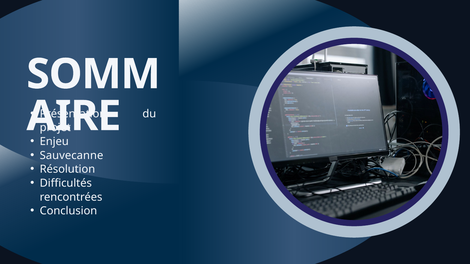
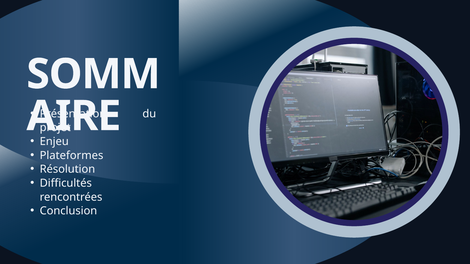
Sauvecanne: Sauvecanne -> Plateformes (72, 156)
